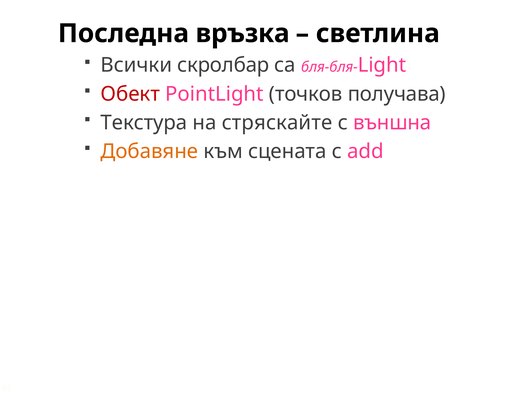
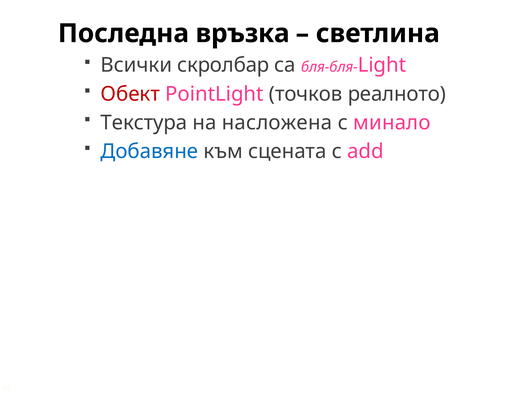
получава: получава -> реалното (397, 94)
стряскайте: стряскайте -> насложена (277, 122)
външна: външна -> минало (392, 122)
Добавяне colour: orange -> blue (149, 151)
